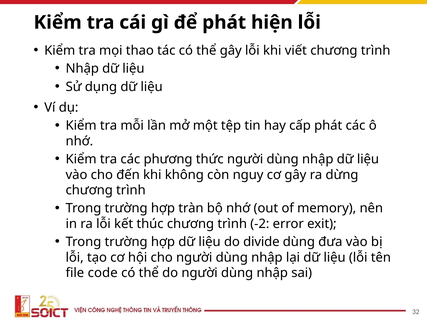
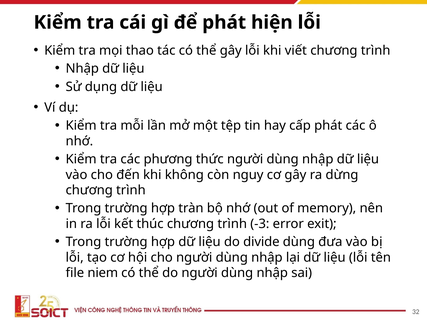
-2: -2 -> -3 (260, 224)
code: code -> niem (103, 273)
